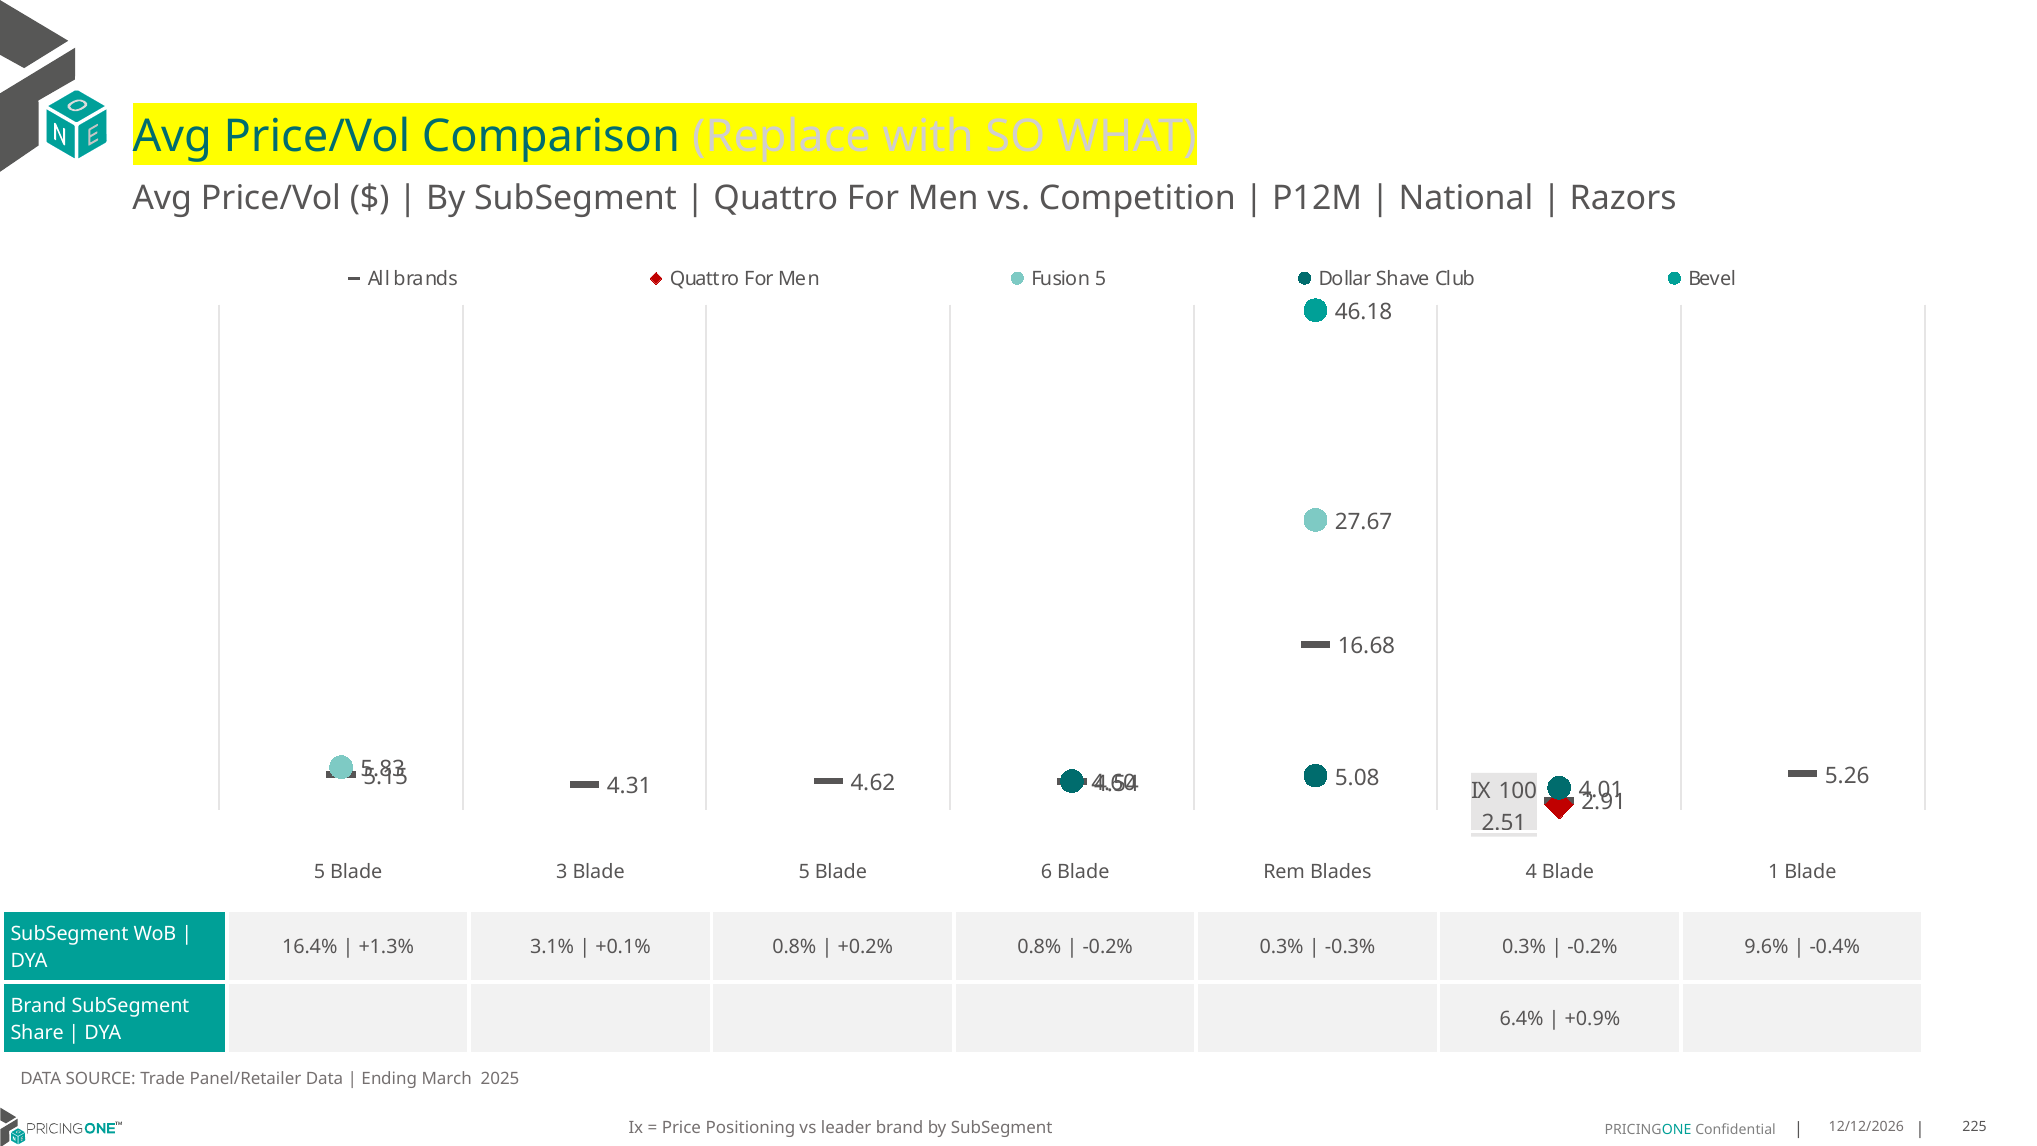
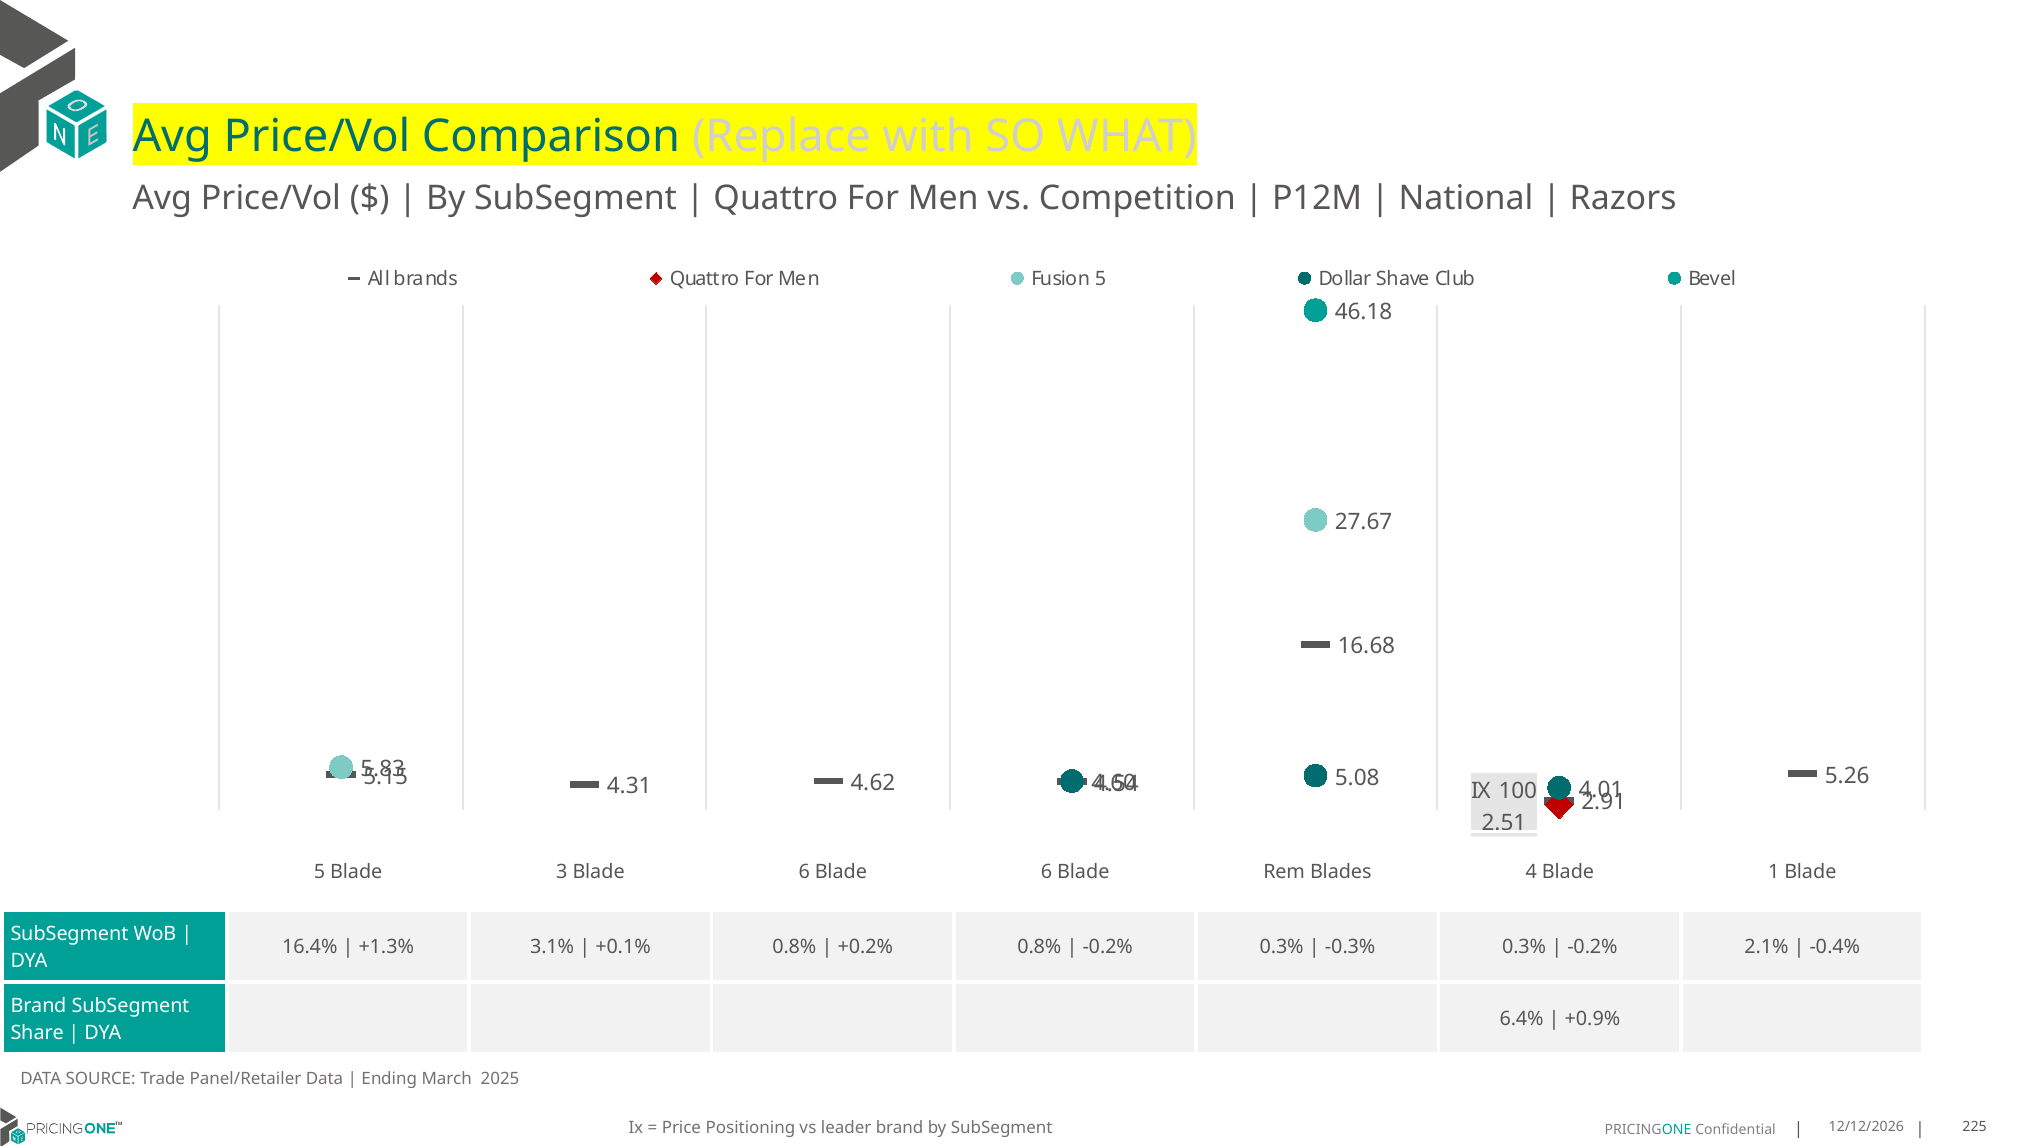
3 Blade 5: 5 -> 6 (804, 872)
9.6%: 9.6% -> 2.1% (1766, 947)
